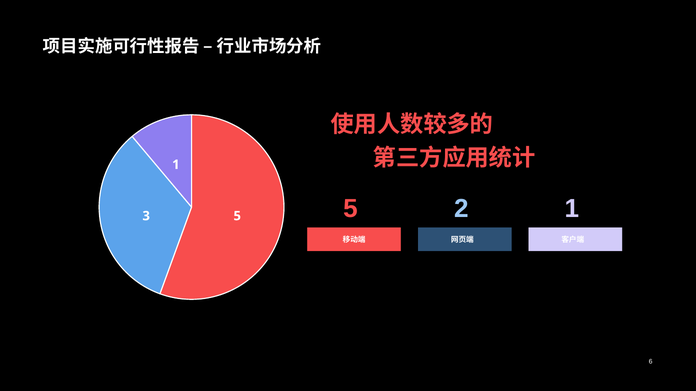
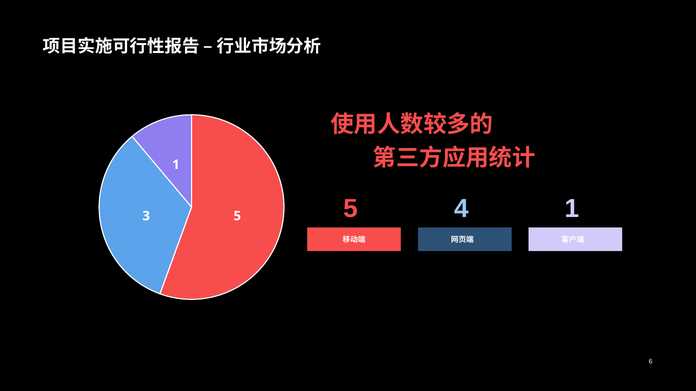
2: 2 -> 4 (461, 209)
